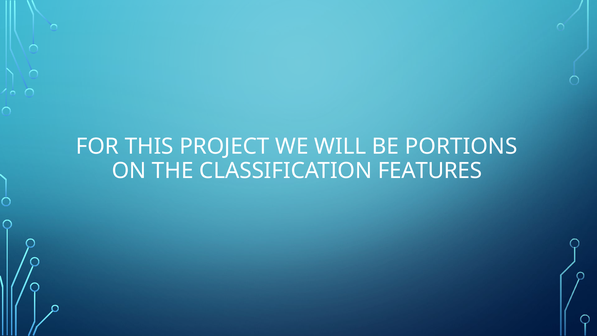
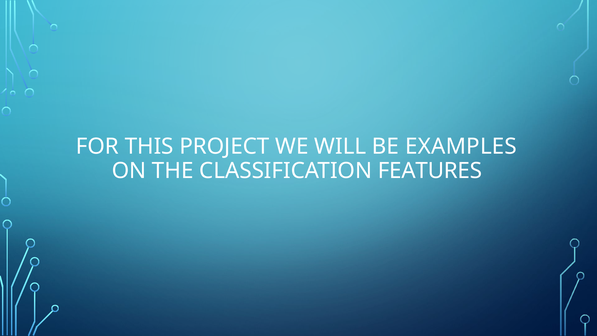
PORTIONS: PORTIONS -> EXAMPLES (461, 146)
